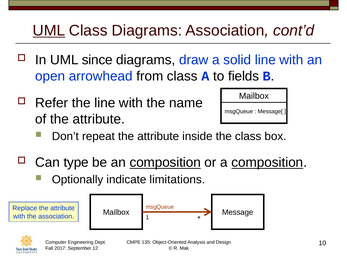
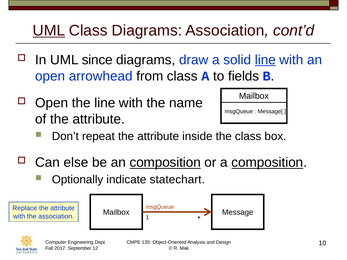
line underline: none -> present (265, 60)
Refer: Refer -> Open (52, 103)
type: type -> else (76, 163)
limitations: limitations -> statechart (177, 180)
